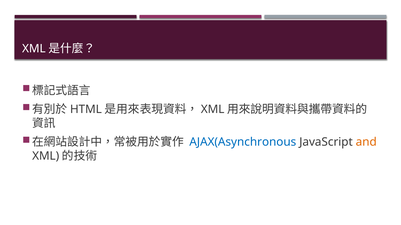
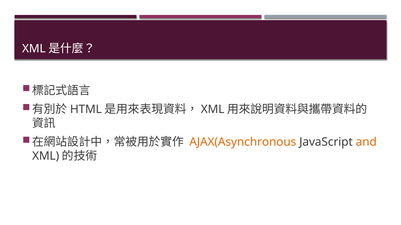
AJAX(Asynchronous colour: blue -> orange (243, 142)
